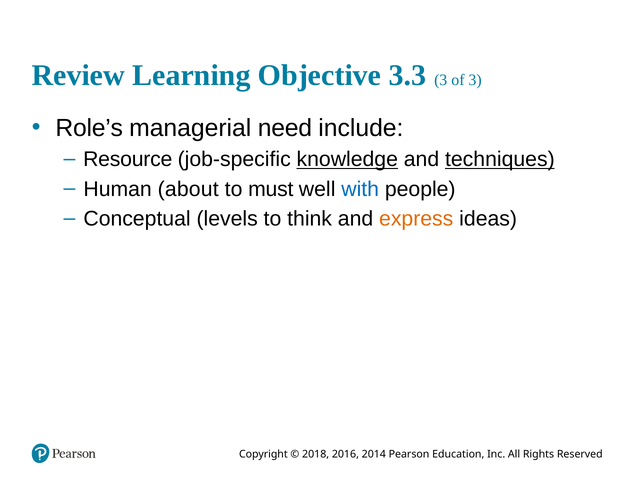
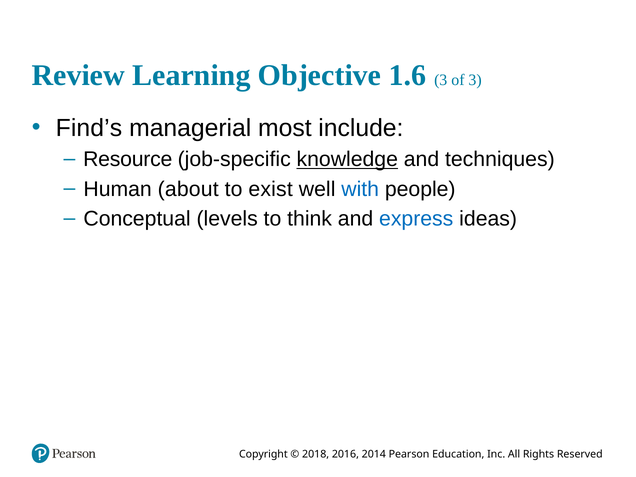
3.3: 3.3 -> 1.6 (407, 75)
Role’s: Role’s -> Find’s (89, 128)
need: need -> most (285, 128)
techniques underline: present -> none (500, 159)
must: must -> exist (271, 189)
express colour: orange -> blue (416, 219)
